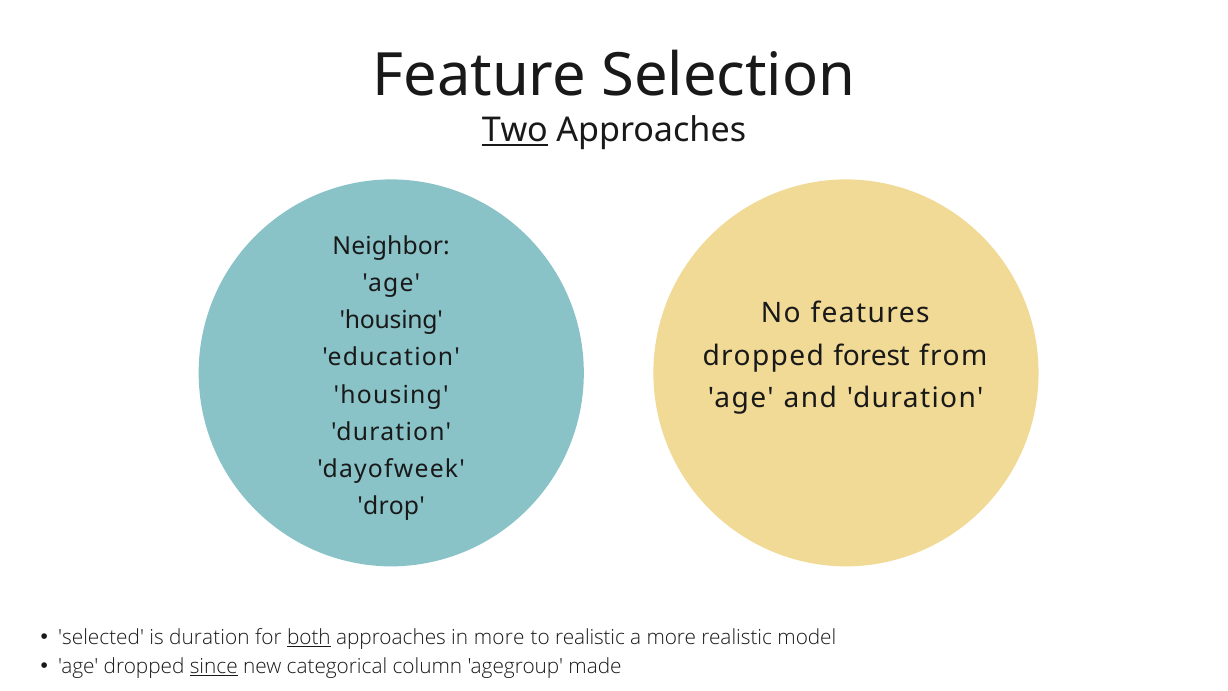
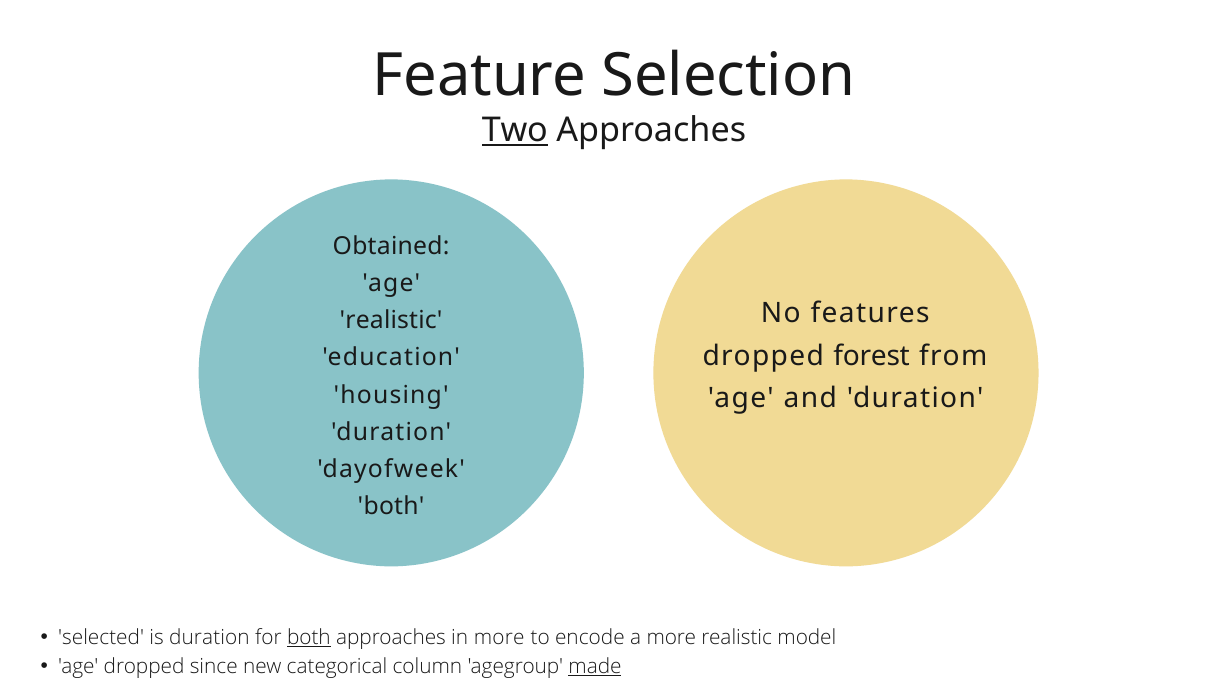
Neighbor: Neighbor -> Obtained (391, 246)
housing: housing -> realistic (391, 321)
drop: drop -> both (391, 506)
to realistic: realistic -> encode (590, 637)
since underline: present -> none (214, 666)
made underline: none -> present (595, 666)
